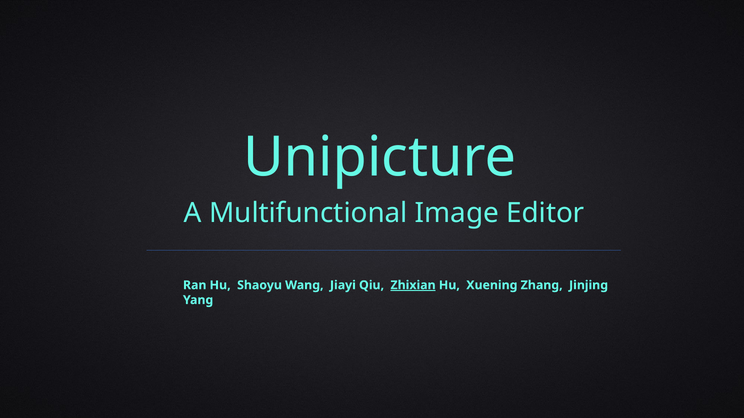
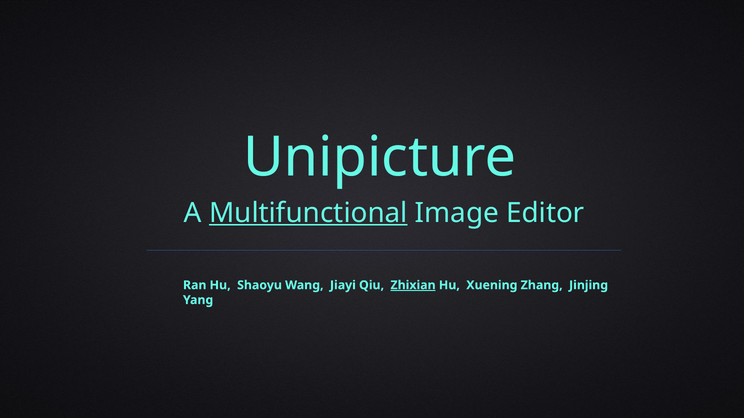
Multifunctional underline: none -> present (308, 213)
